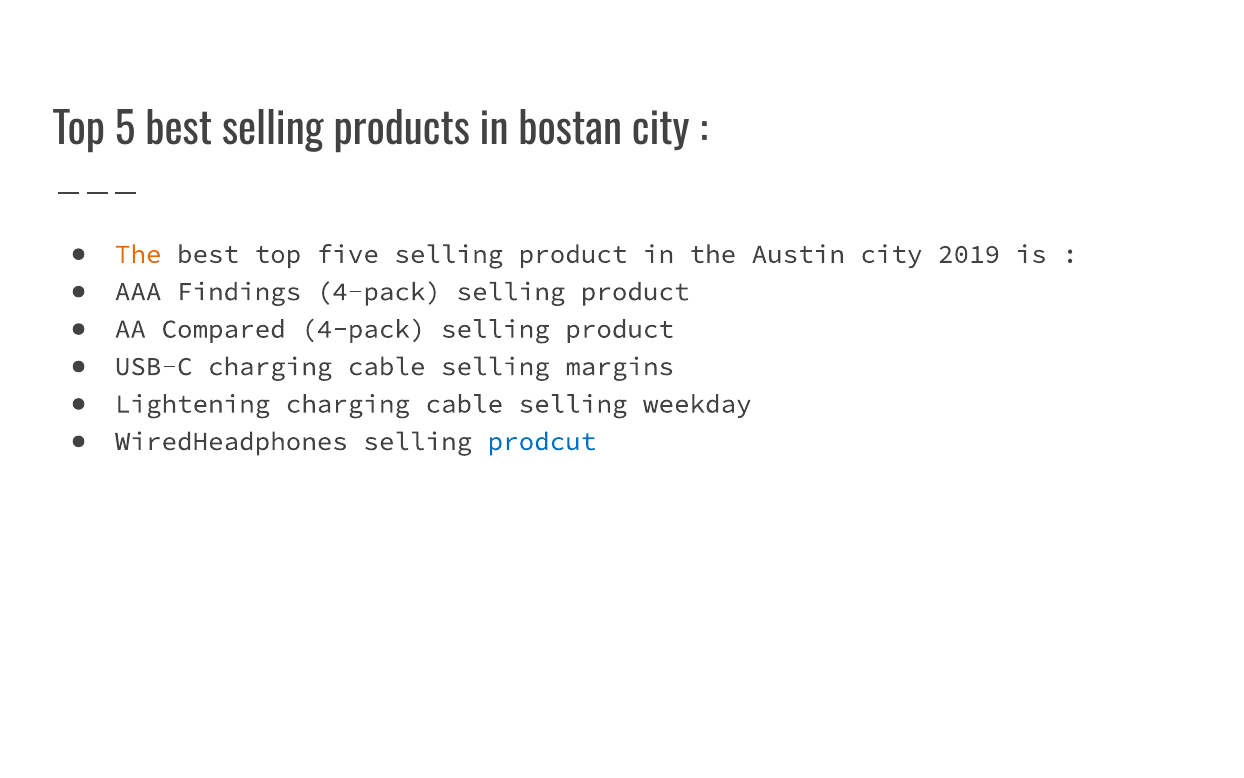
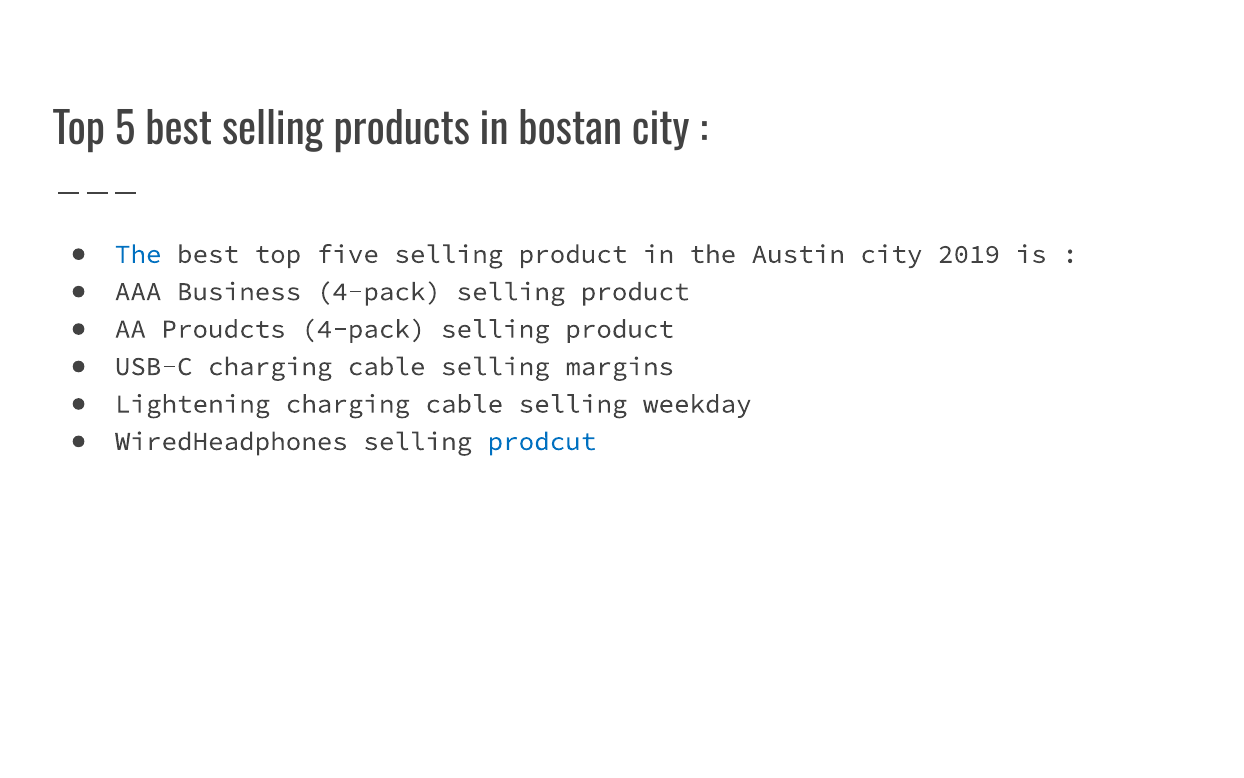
The colour: orange -> blue (138, 254)
Findings: Findings -> Business (239, 291)
Compared: Compared -> Proudcts (224, 329)
